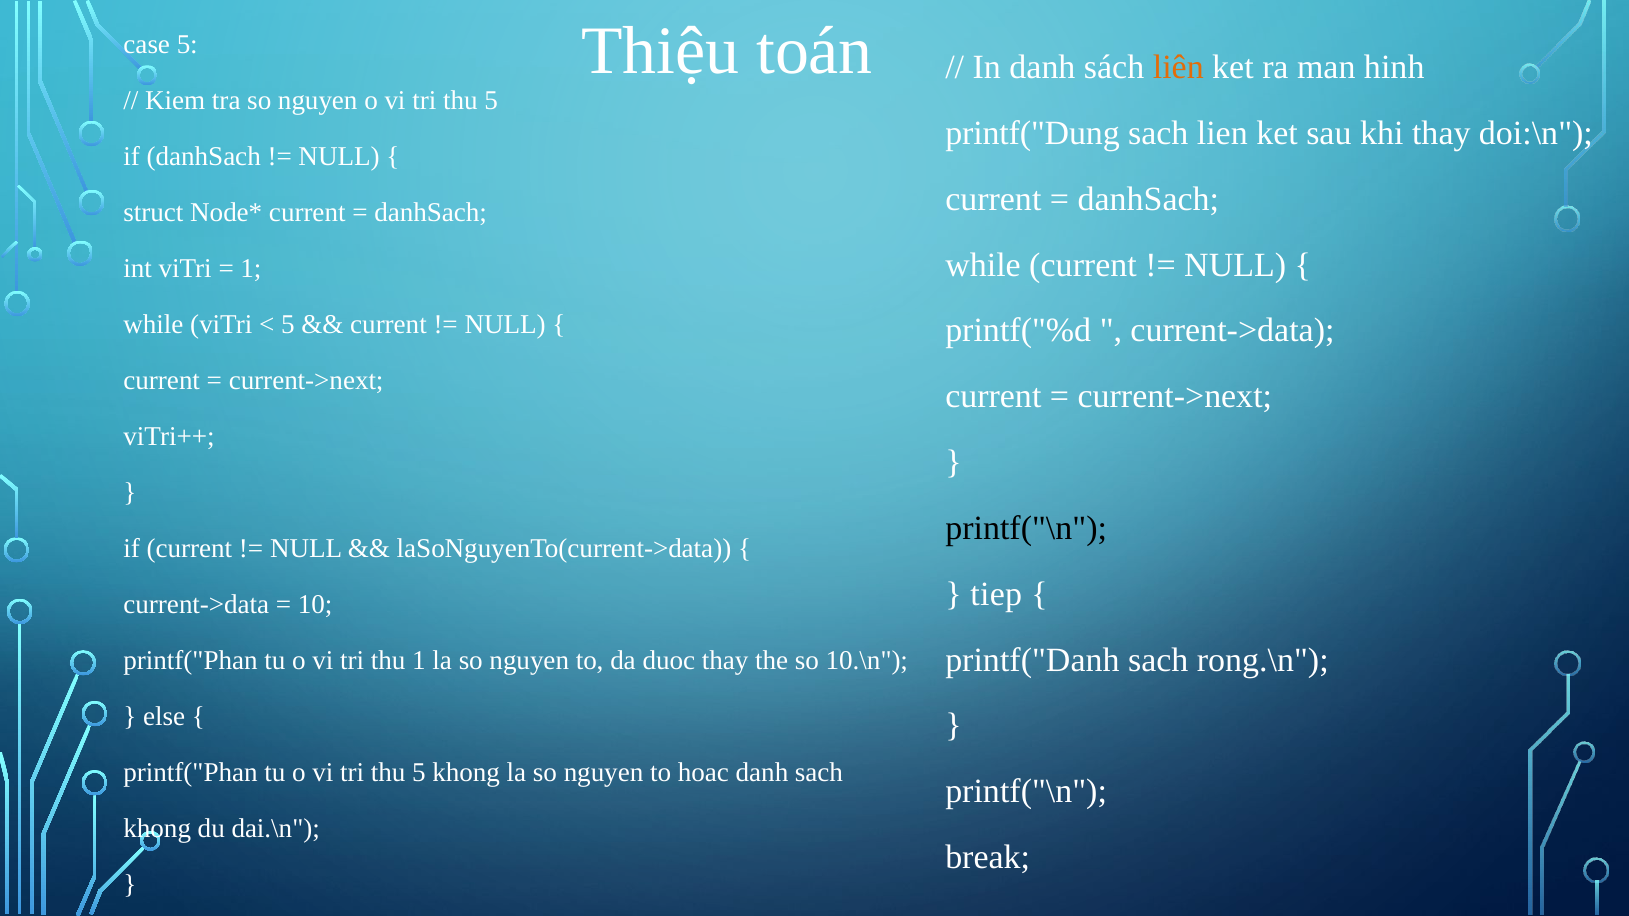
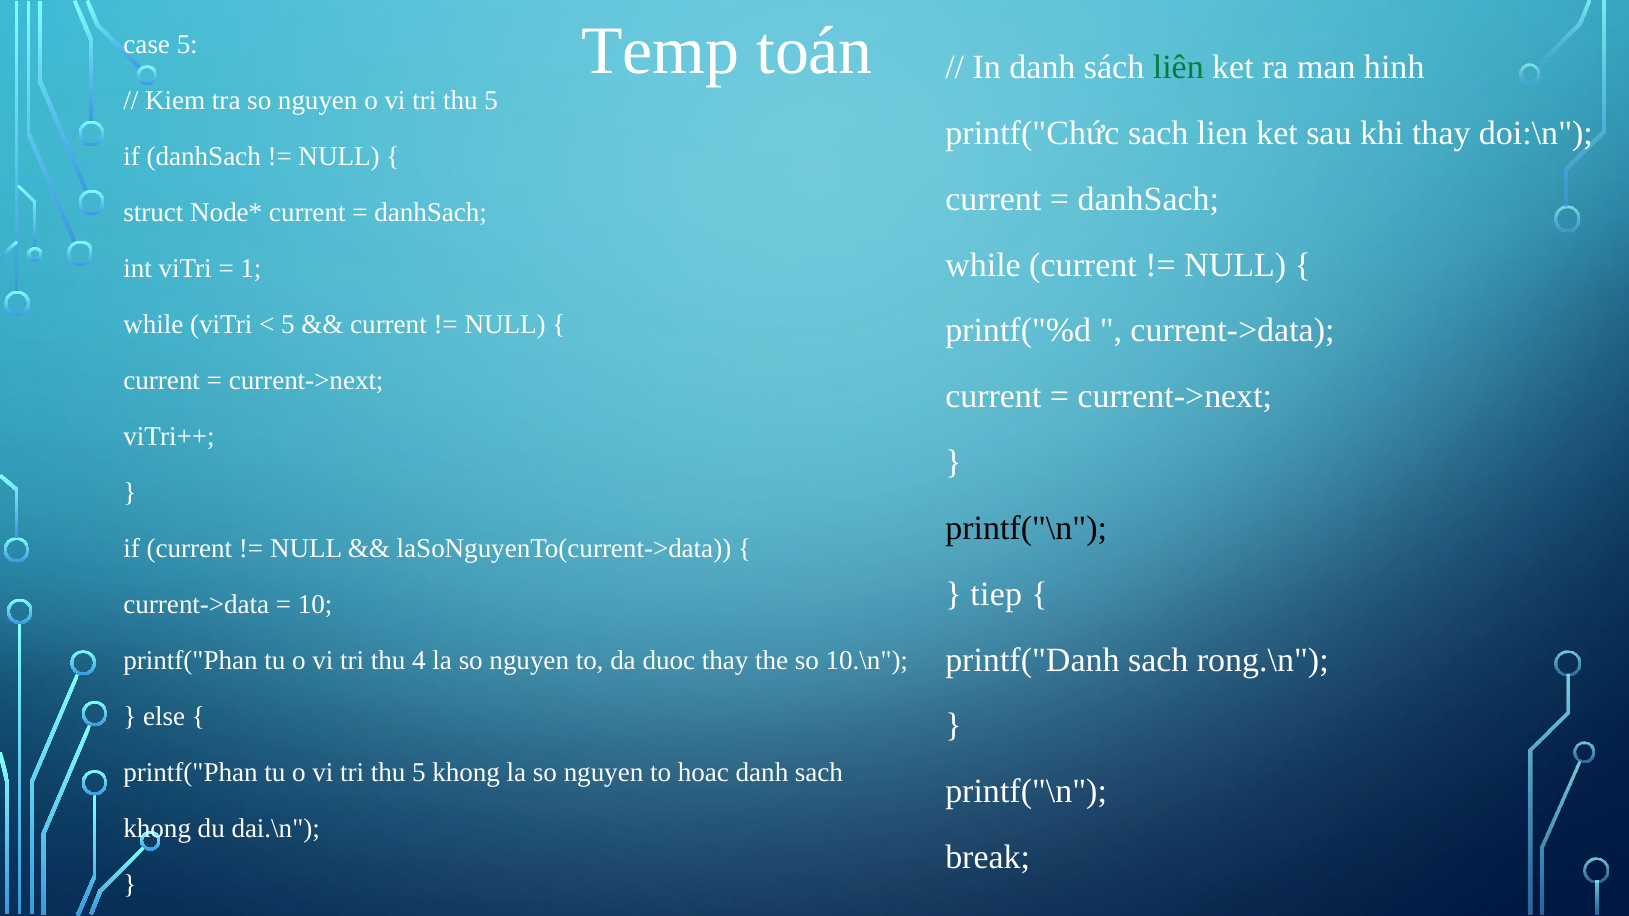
Thiệu: Thiệu -> Temp (660, 51)
liên colour: orange -> green (1178, 67)
printf("Dung: printf("Dung -> printf("Chức (1032, 133)
thu 1: 1 -> 4 (419, 661)
